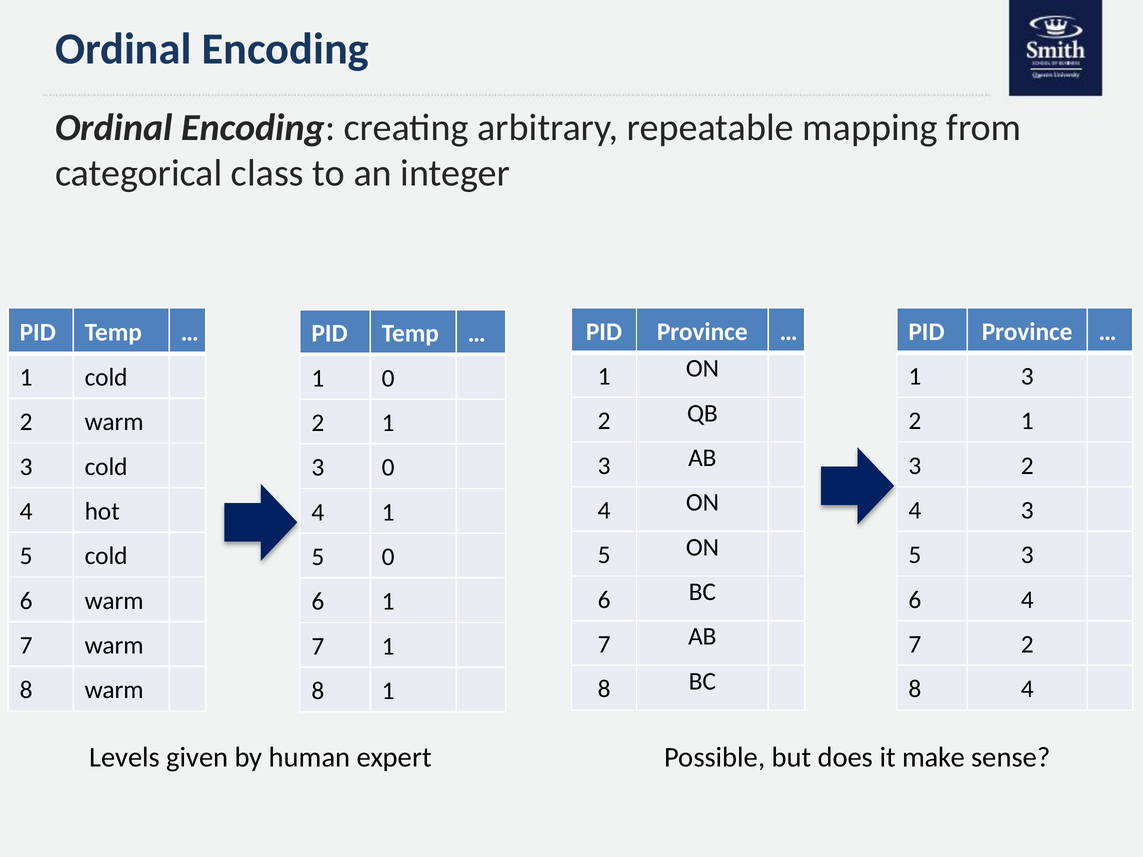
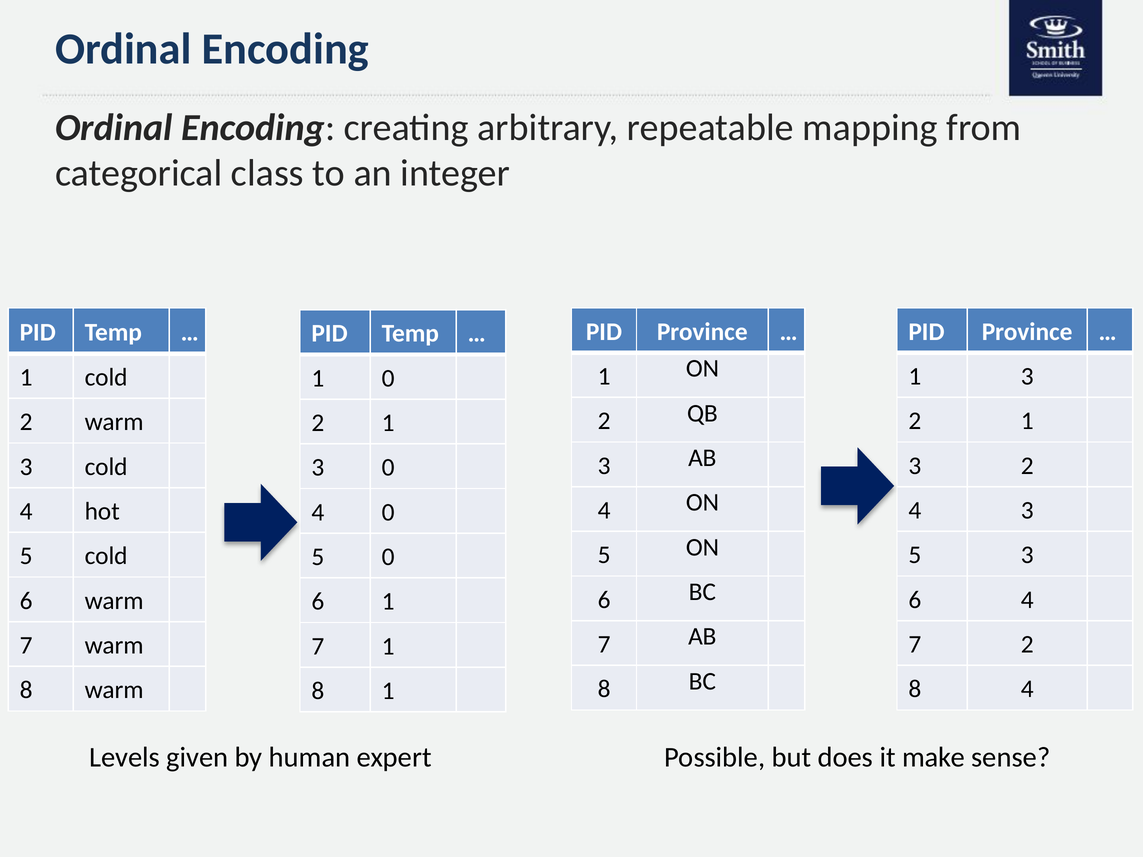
4 1: 1 -> 0 (388, 512)
